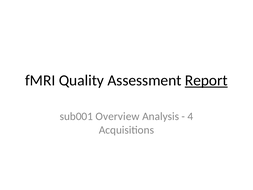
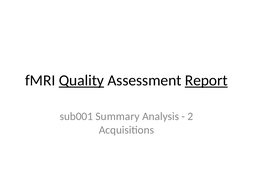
Quality underline: none -> present (81, 80)
Overview: Overview -> Summary (118, 116)
4: 4 -> 2 (190, 116)
